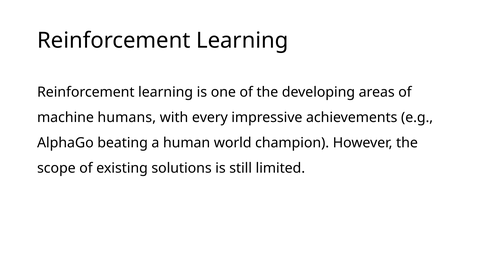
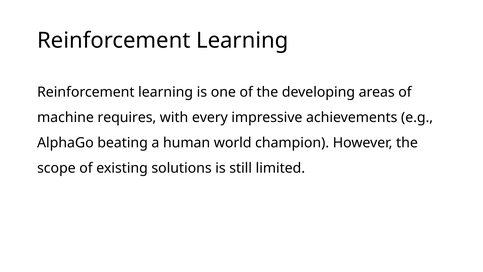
humans: humans -> requires (127, 117)
